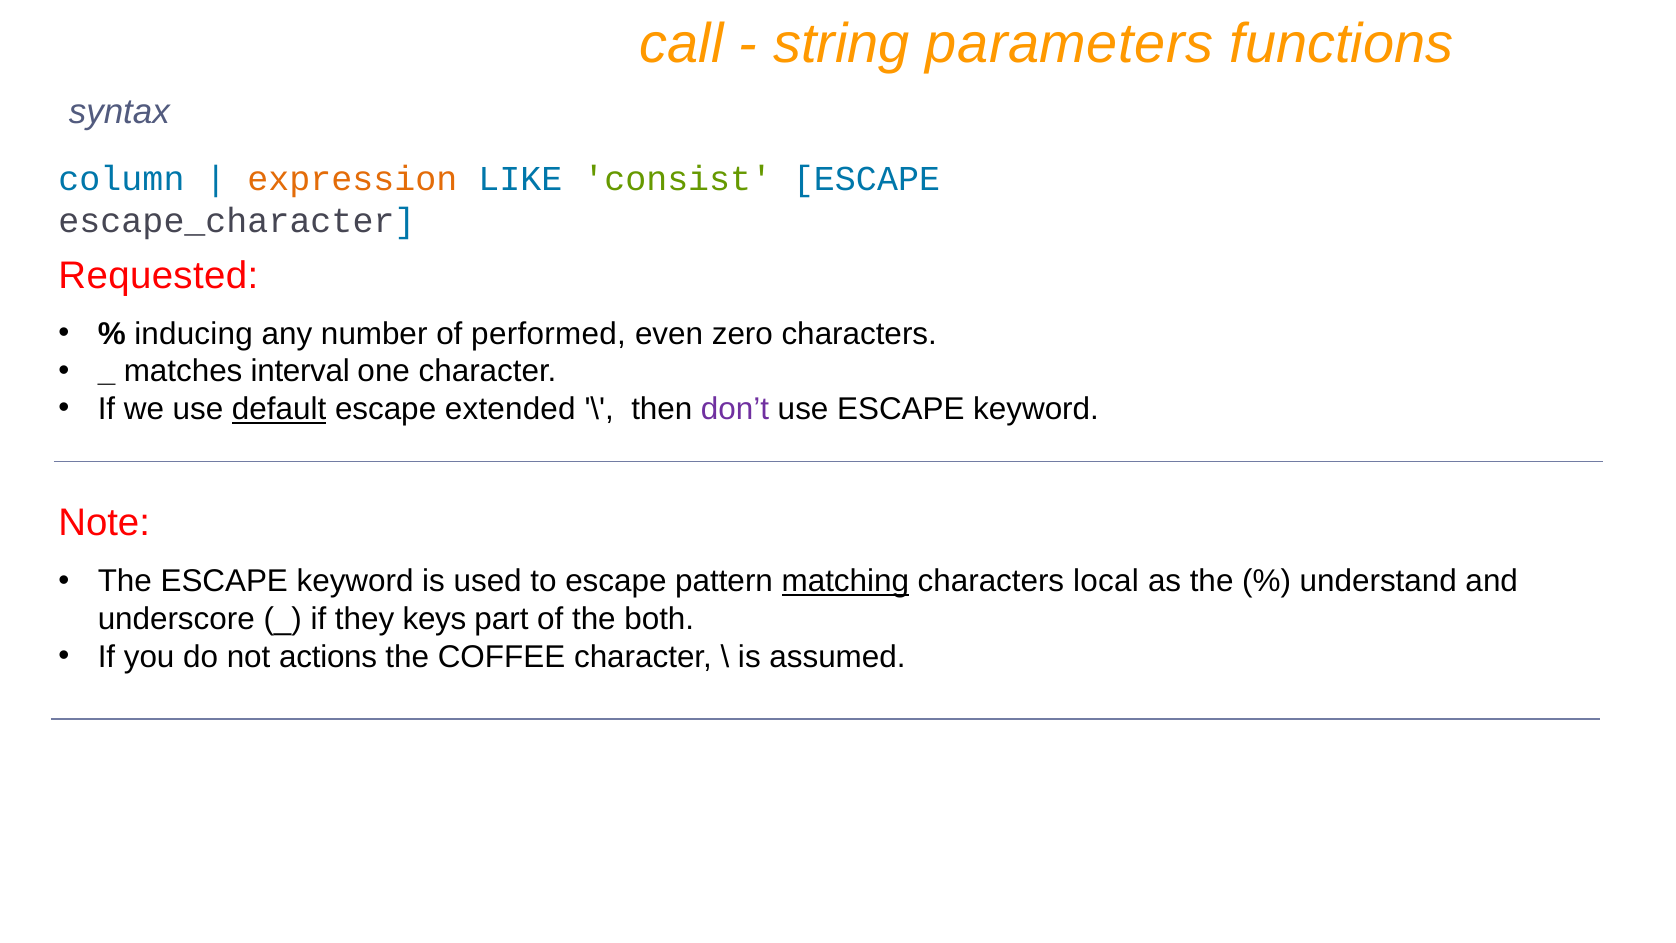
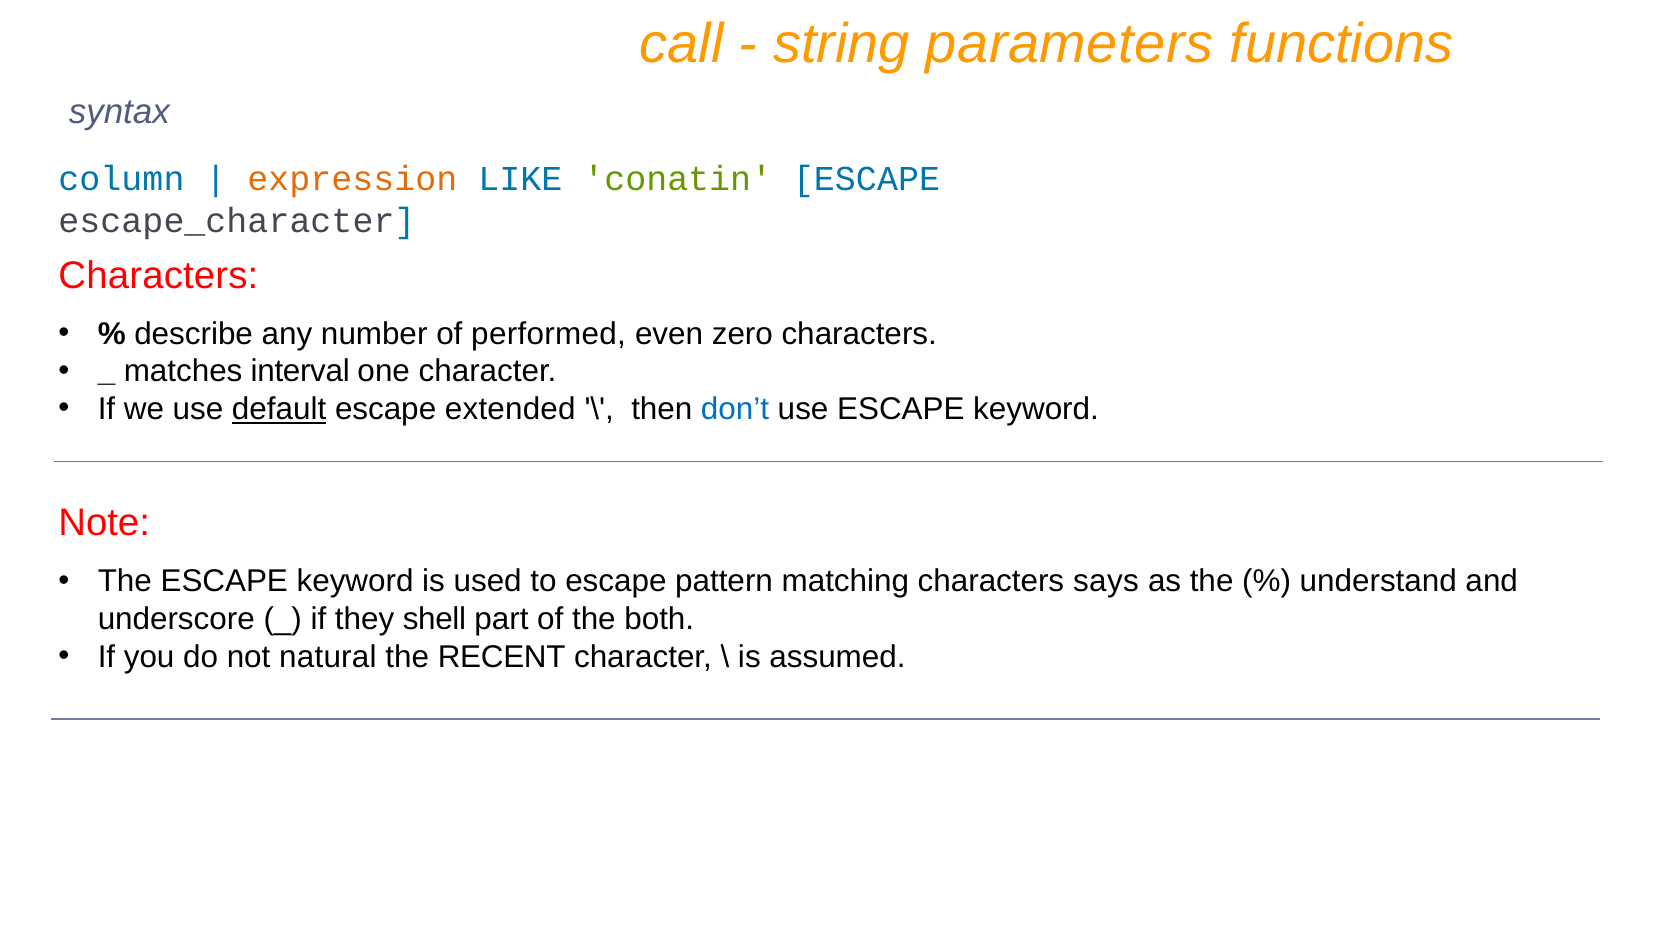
consist: consist -> conatin (678, 179)
Requested: Requested -> Characters (158, 276)
inducing: inducing -> describe (194, 334)
don’t colour: purple -> blue (735, 409)
matching underline: present -> none (845, 581)
local: local -> says (1106, 581)
keys: keys -> shell (434, 619)
actions: actions -> natural (328, 657)
COFFEE: COFFEE -> RECENT (502, 657)
